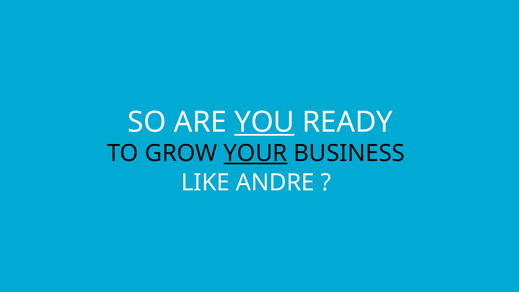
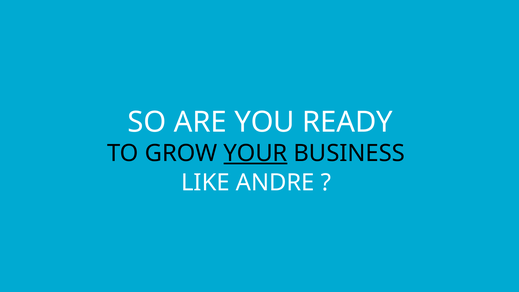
YOU underline: present -> none (265, 122)
